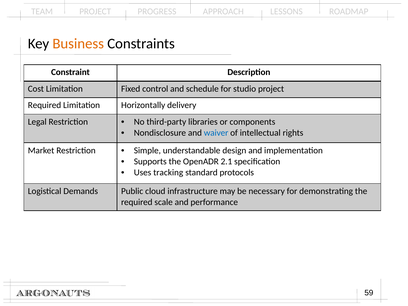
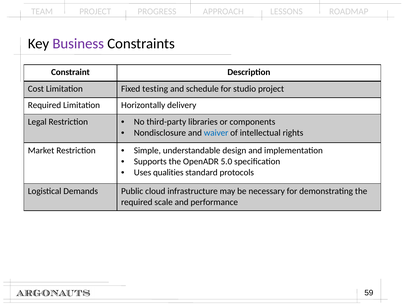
Business colour: orange -> purple (78, 44)
control: control -> testing (155, 89)
2.1: 2.1 -> 5.0 (226, 161)
tracking: tracking -> qualities (168, 173)
